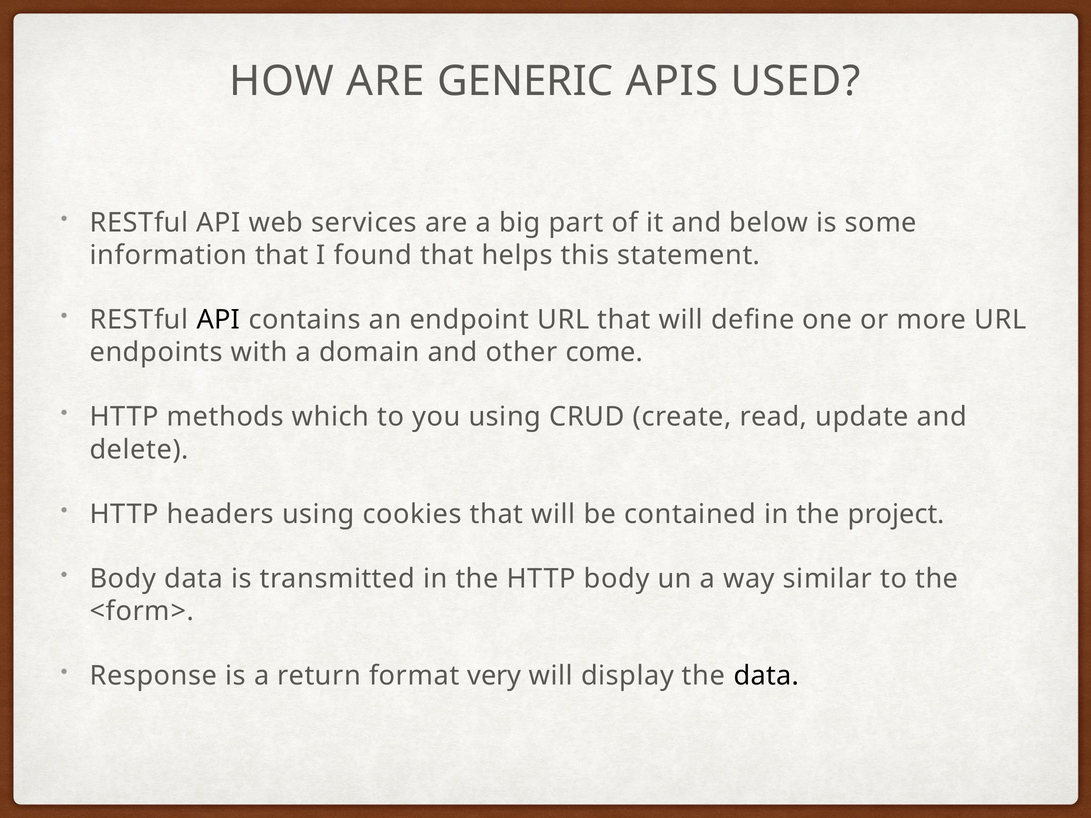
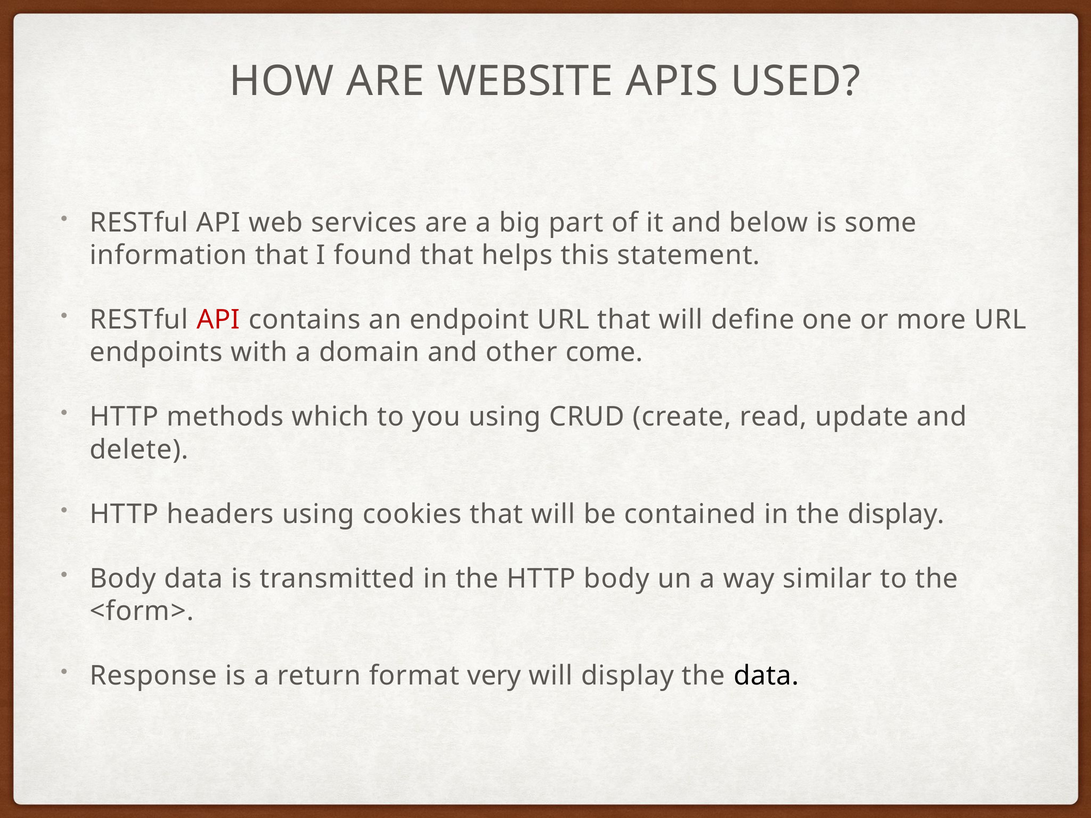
GENERIC: GENERIC -> WEBSITE (525, 82)
API colour: black -> red (218, 320)
the project: project -> display (896, 514)
